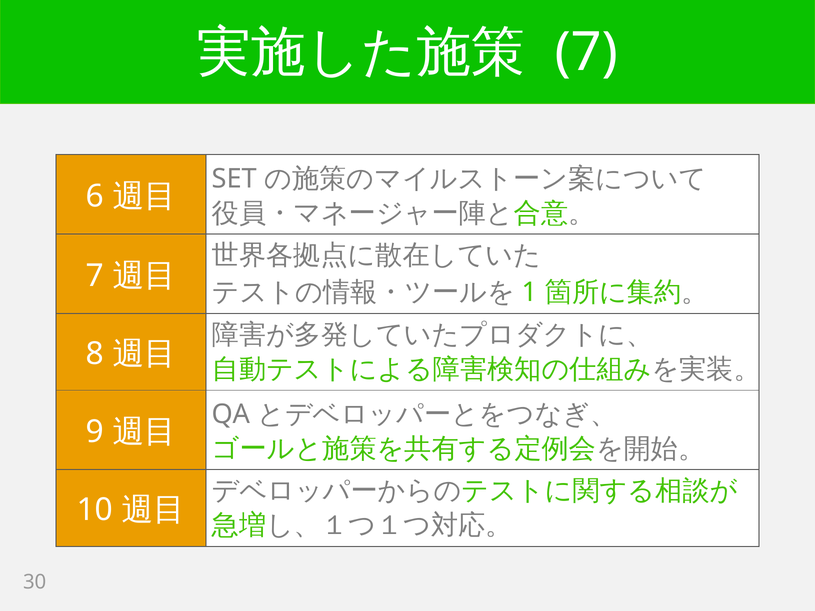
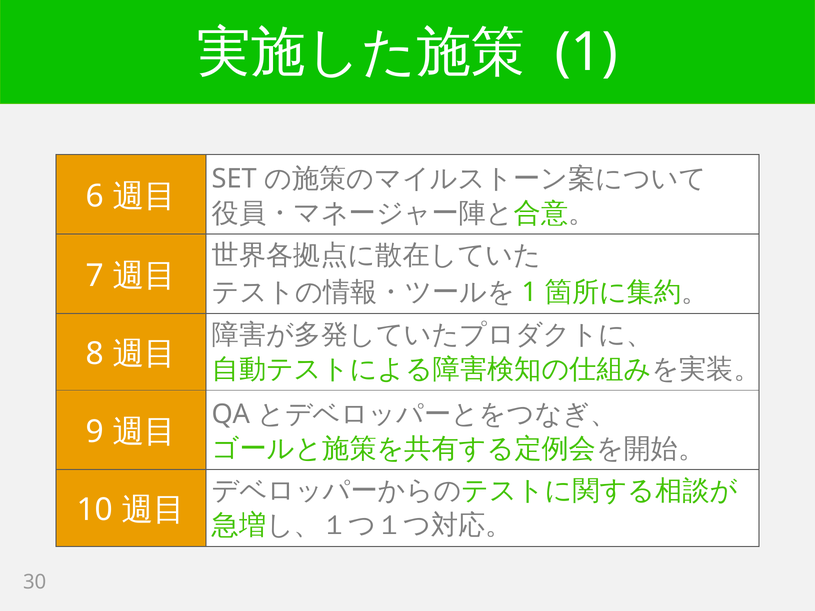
7: 7 -> 1 (586, 52)
